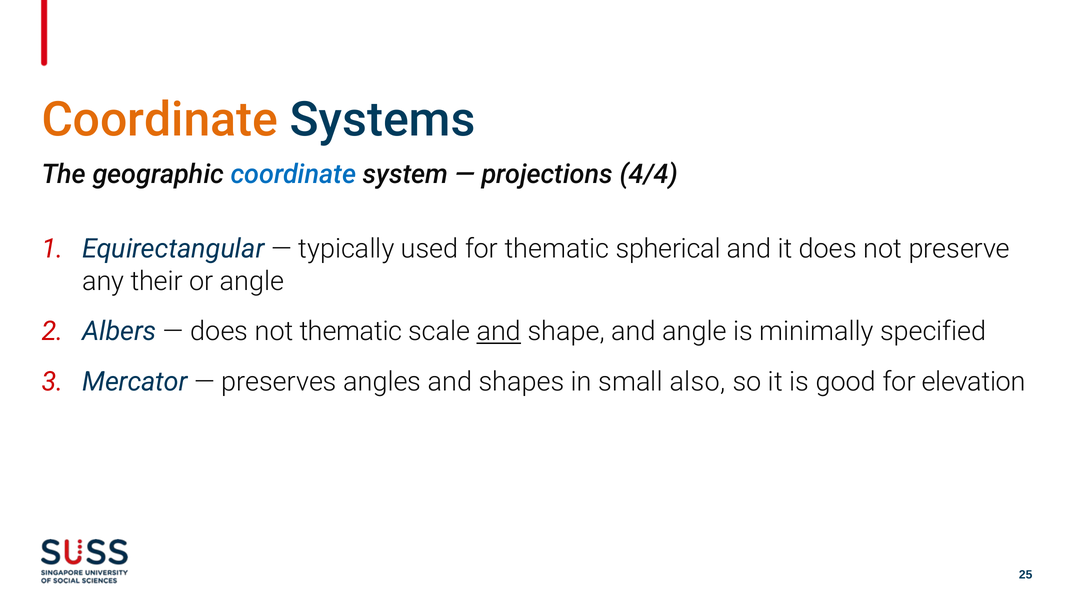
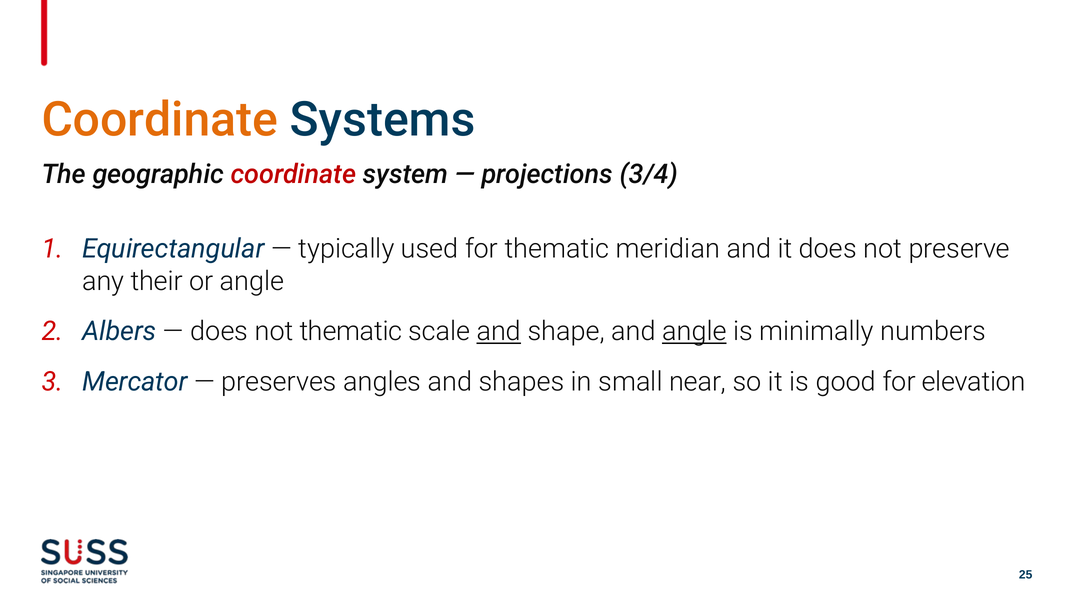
coordinate colour: blue -> red (293, 175)
4/4: 4/4 -> 3/4 (649, 175)
spherical: spherical -> meridian (668, 249)
angle underline: none -> present (694, 332)
specified: specified -> numbers (933, 332)
also: also -> near (698, 382)
